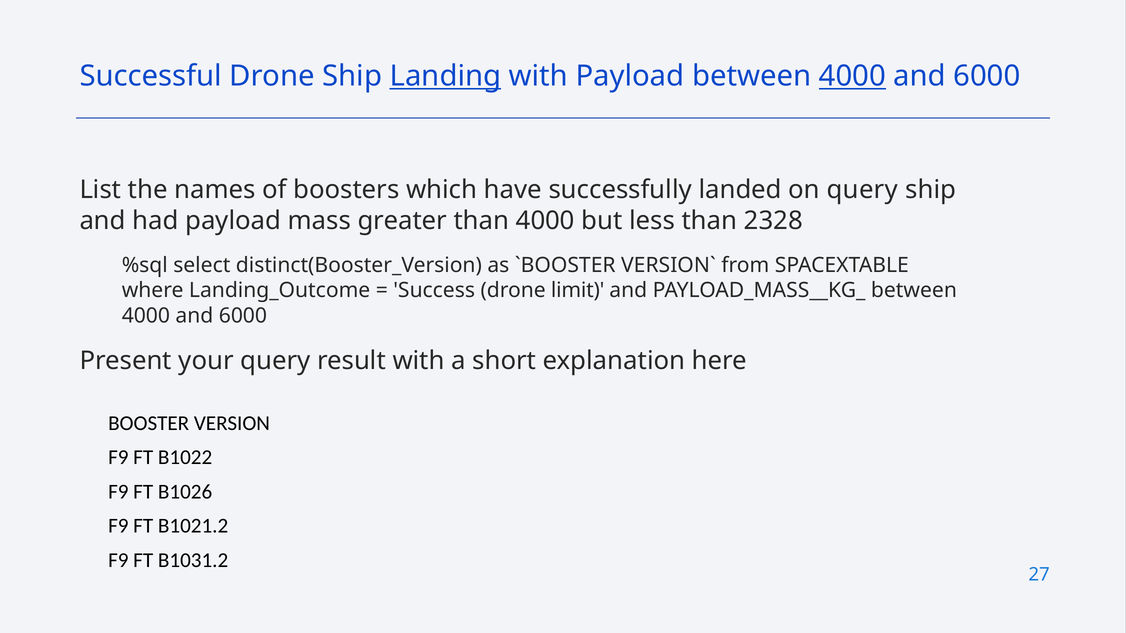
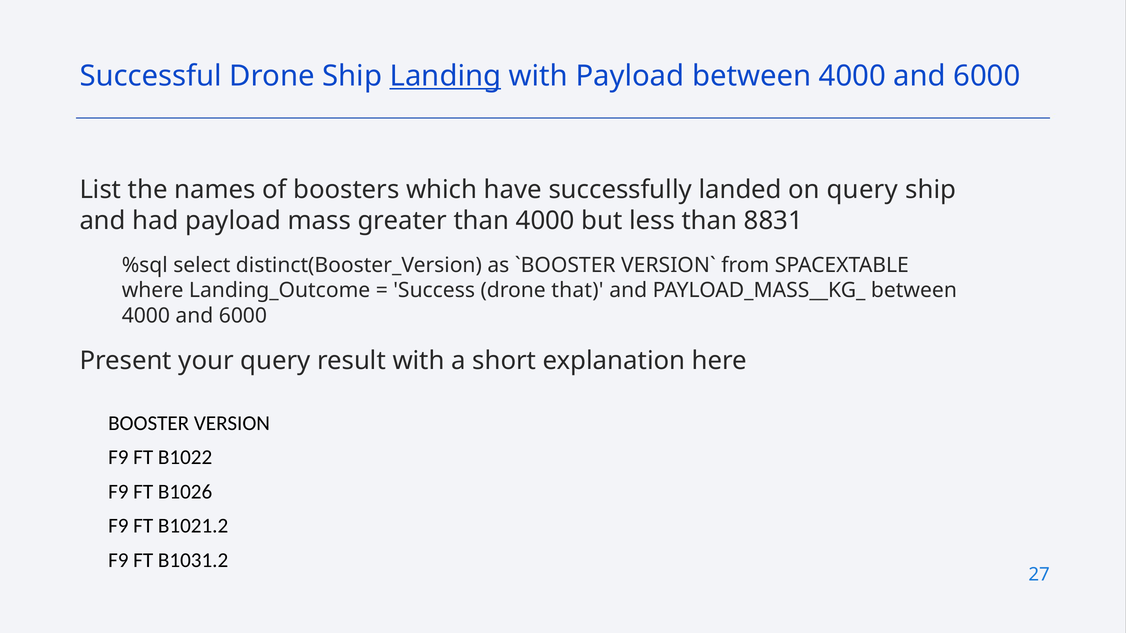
4000 underline: present -> none (852, 76)
2328: 2328 -> 8831 (773, 221)
limit: limit -> that (577, 291)
